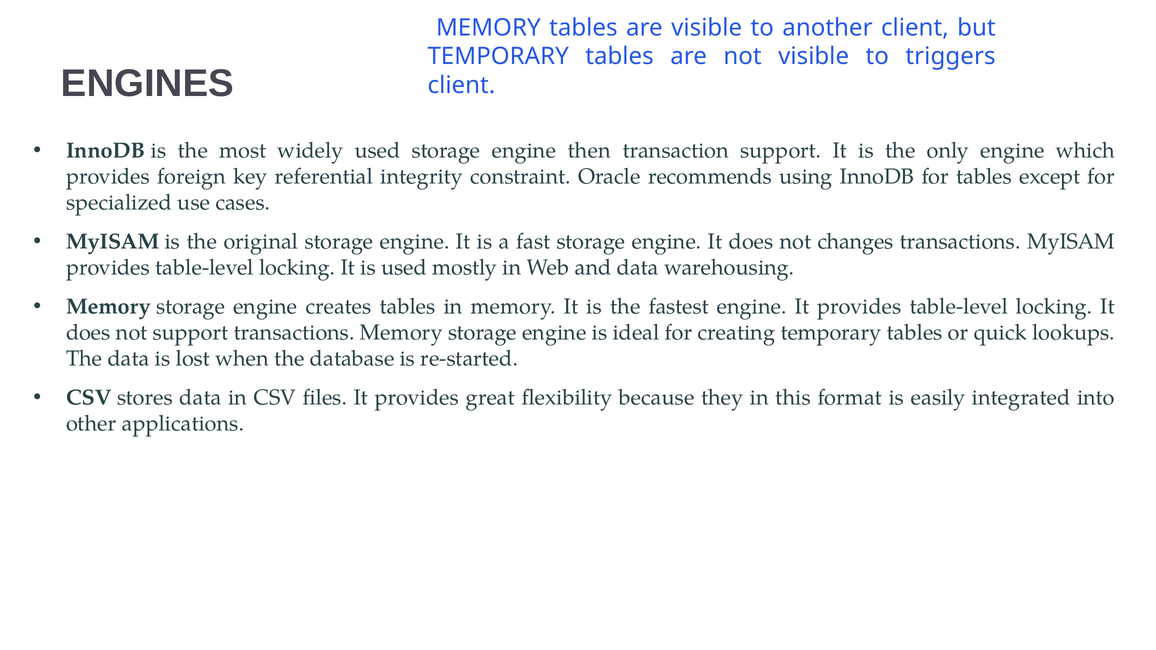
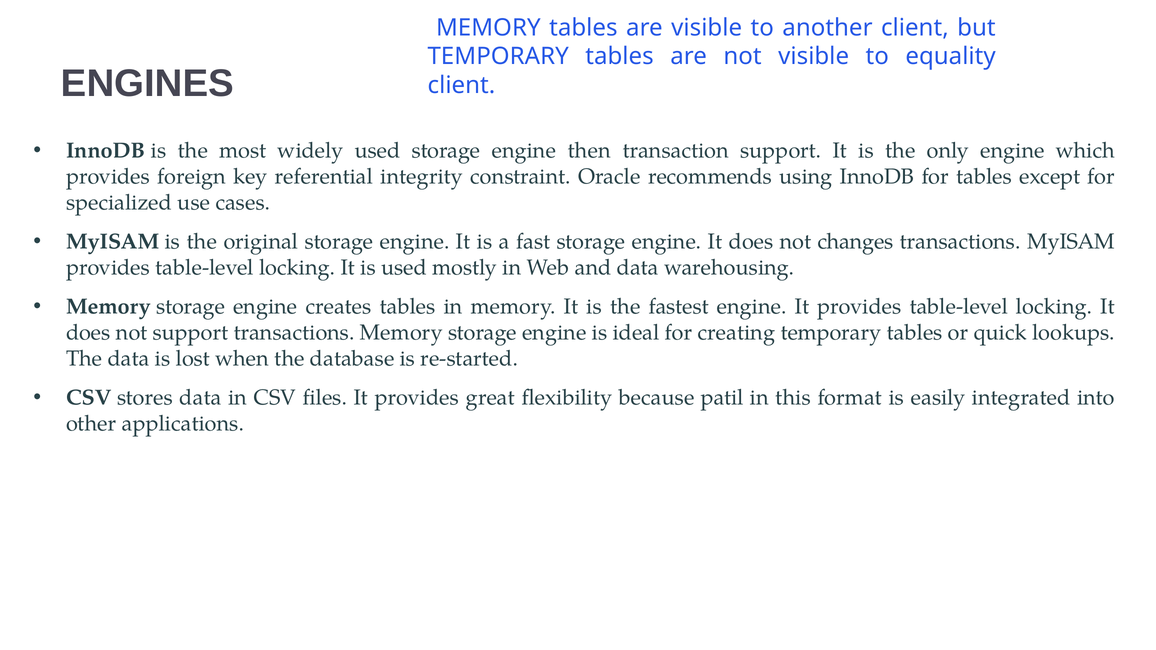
triggers: triggers -> equality (951, 57)
they: they -> patil (722, 398)
